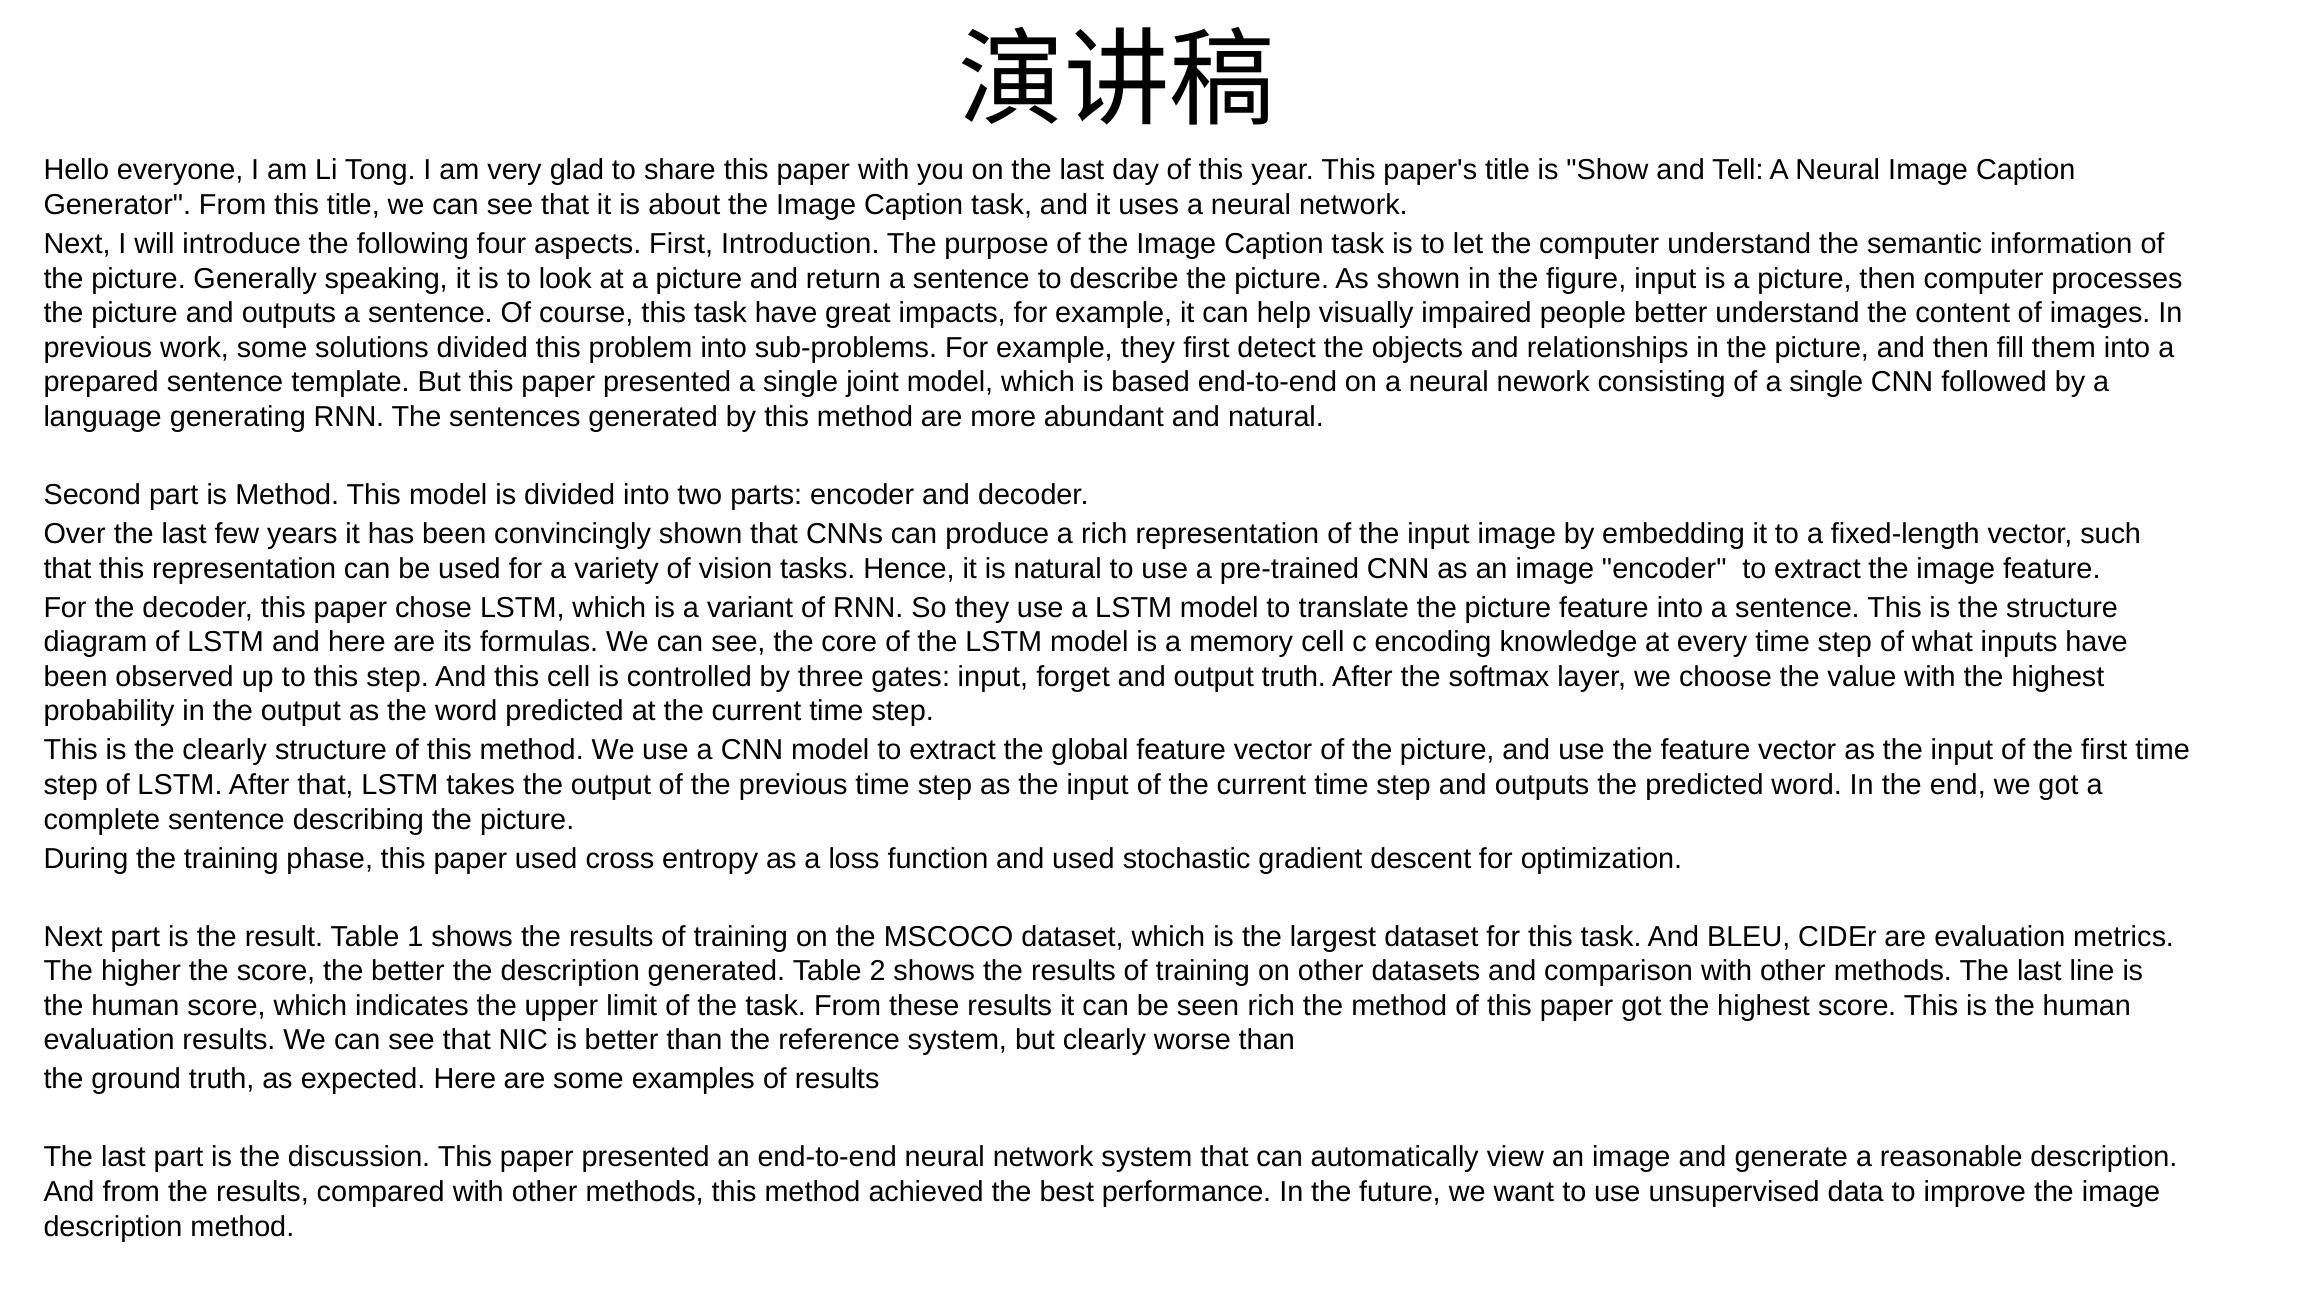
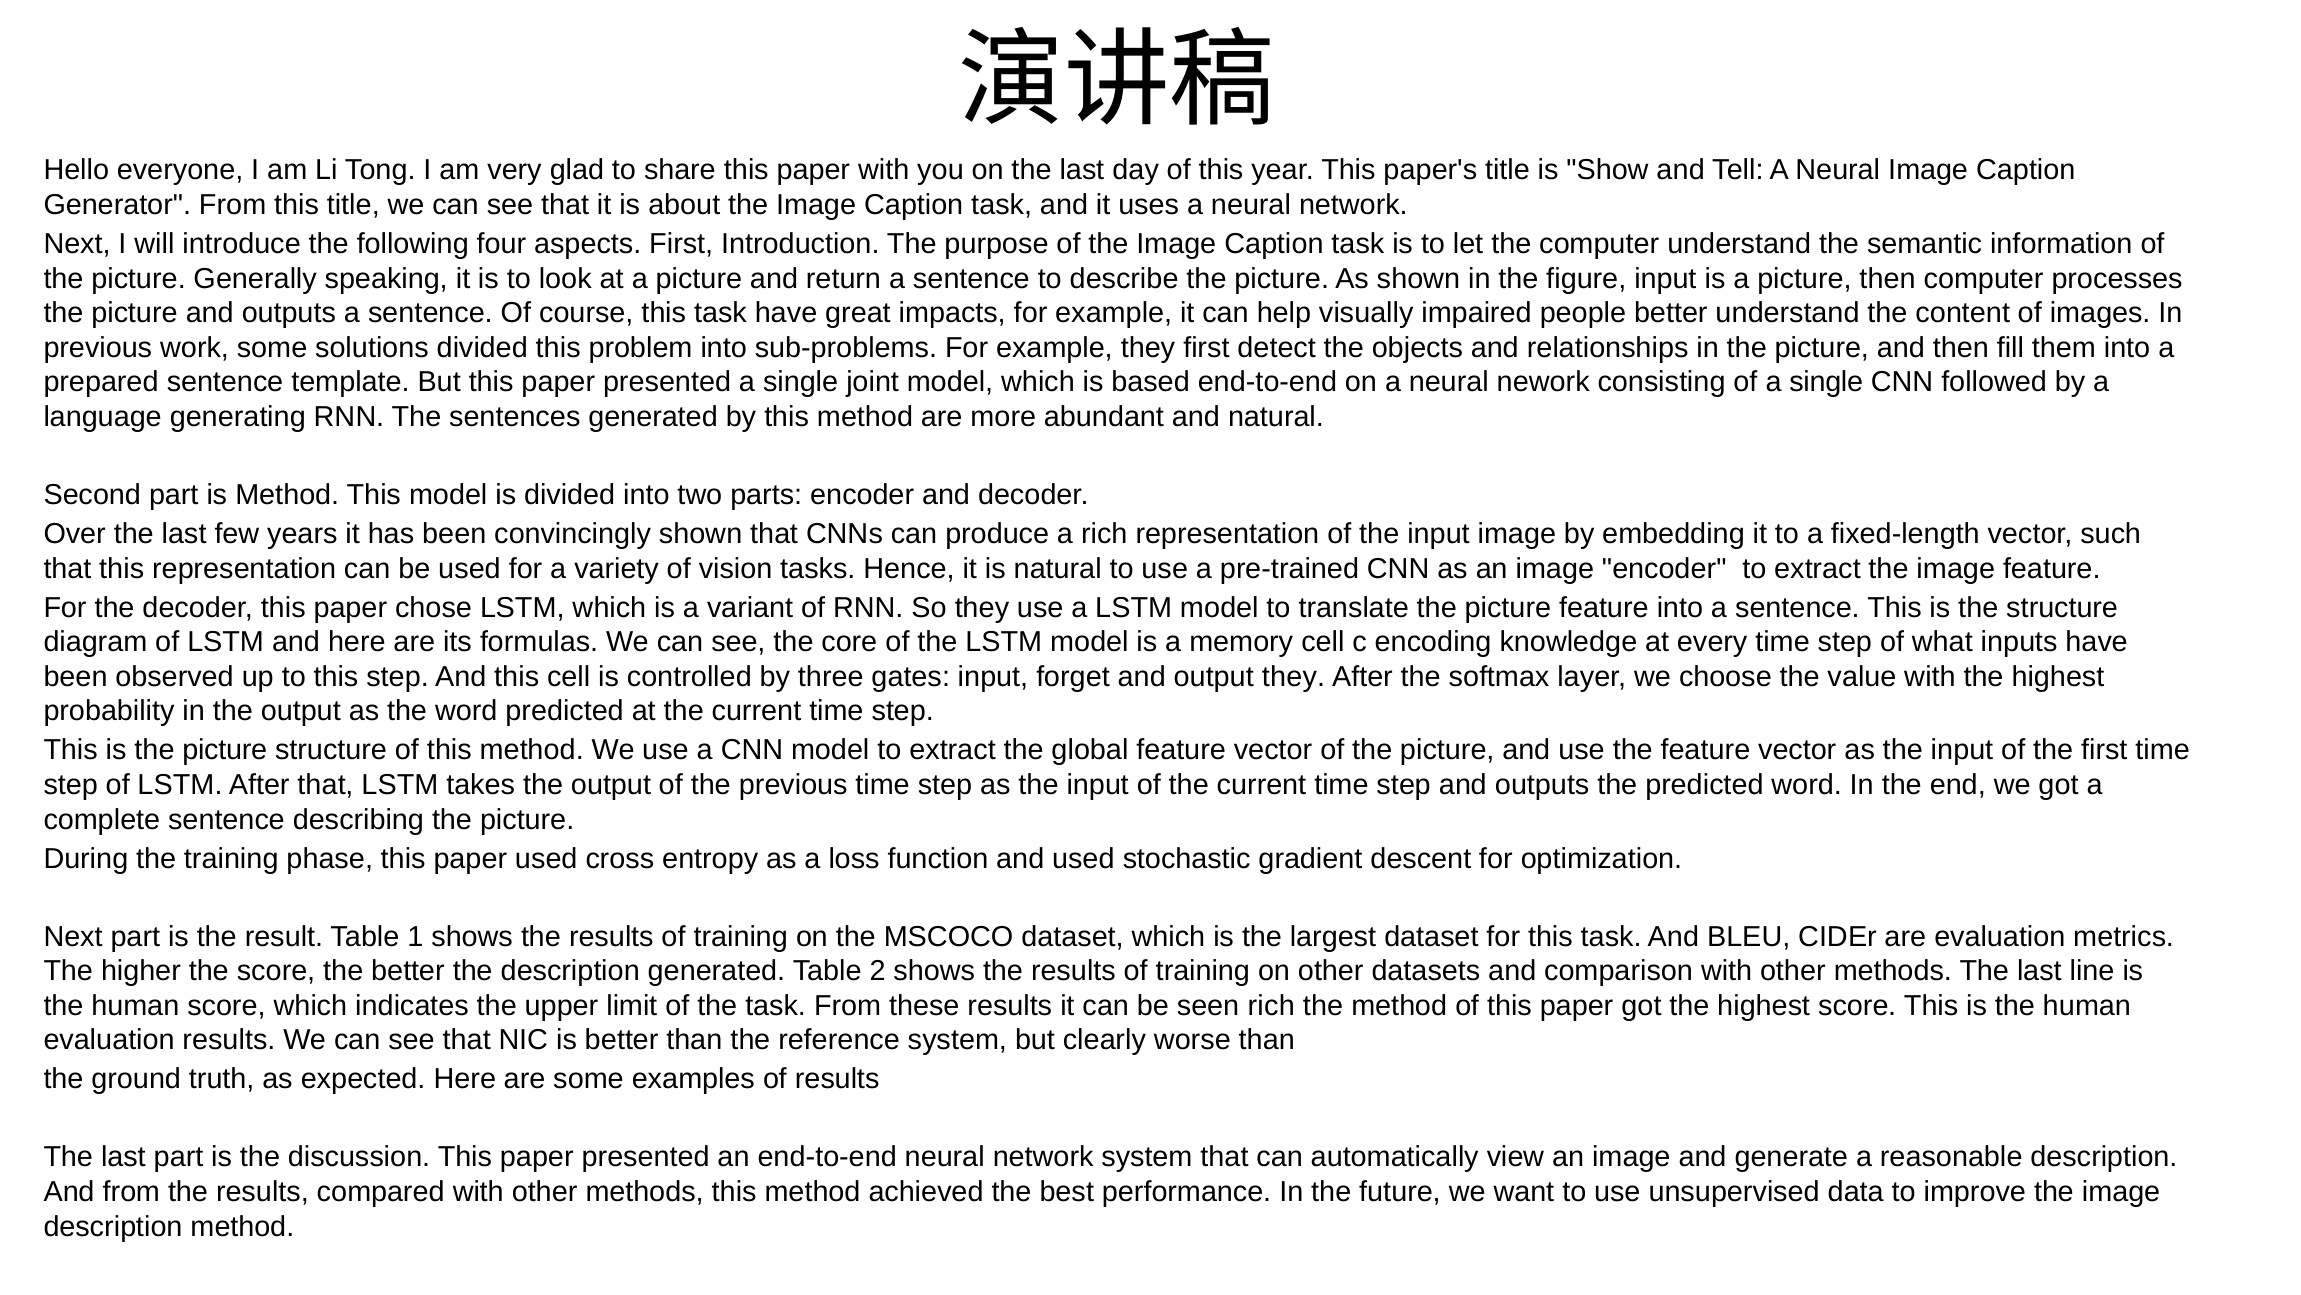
output truth: truth -> they (1293, 676)
is the clearly: clearly -> picture (225, 750)
